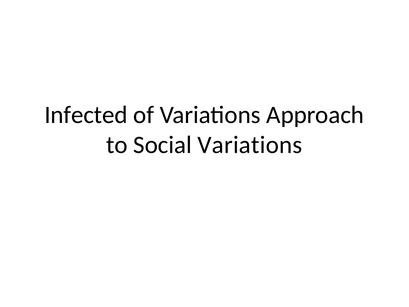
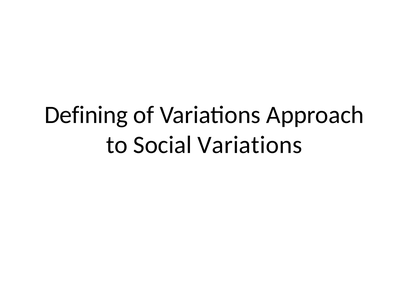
Infected: Infected -> Defining (86, 115)
